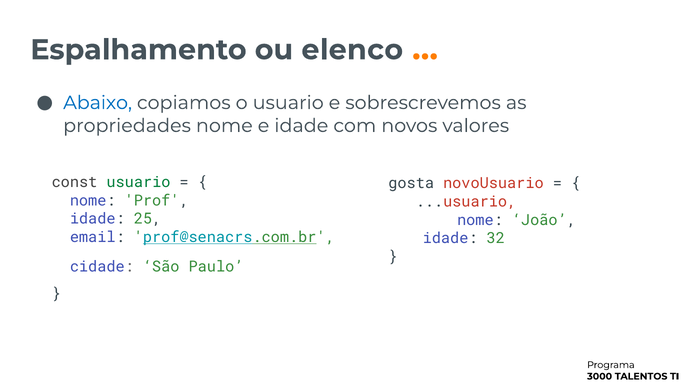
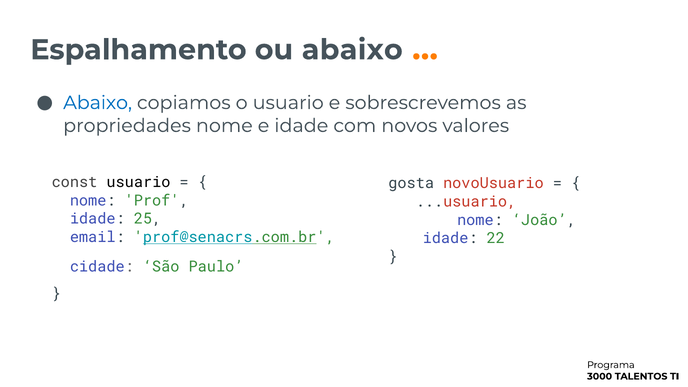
ou elenco: elenco -> abaixo (352, 50)
usuario colour: green -> black (138, 182)
32: 32 -> 22 (496, 238)
